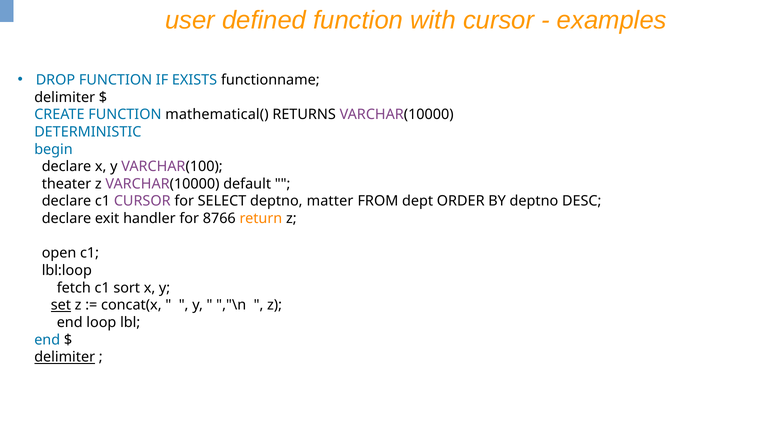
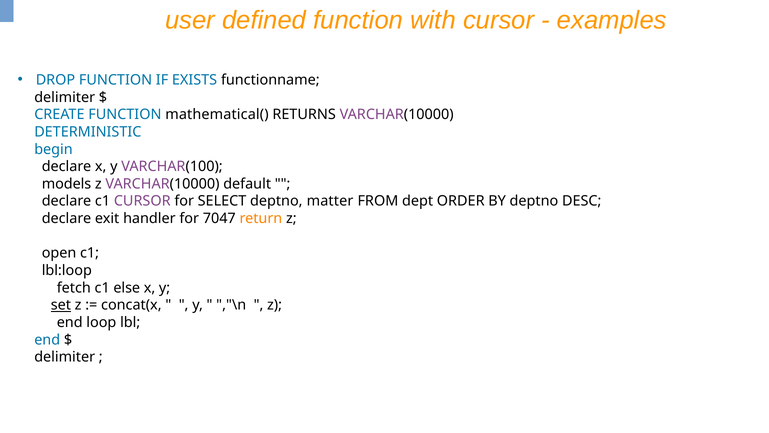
theater: theater -> models (67, 184)
8766: 8766 -> 7047 (219, 218)
sort: sort -> else (127, 288)
delimiter underline: present -> none (65, 357)
